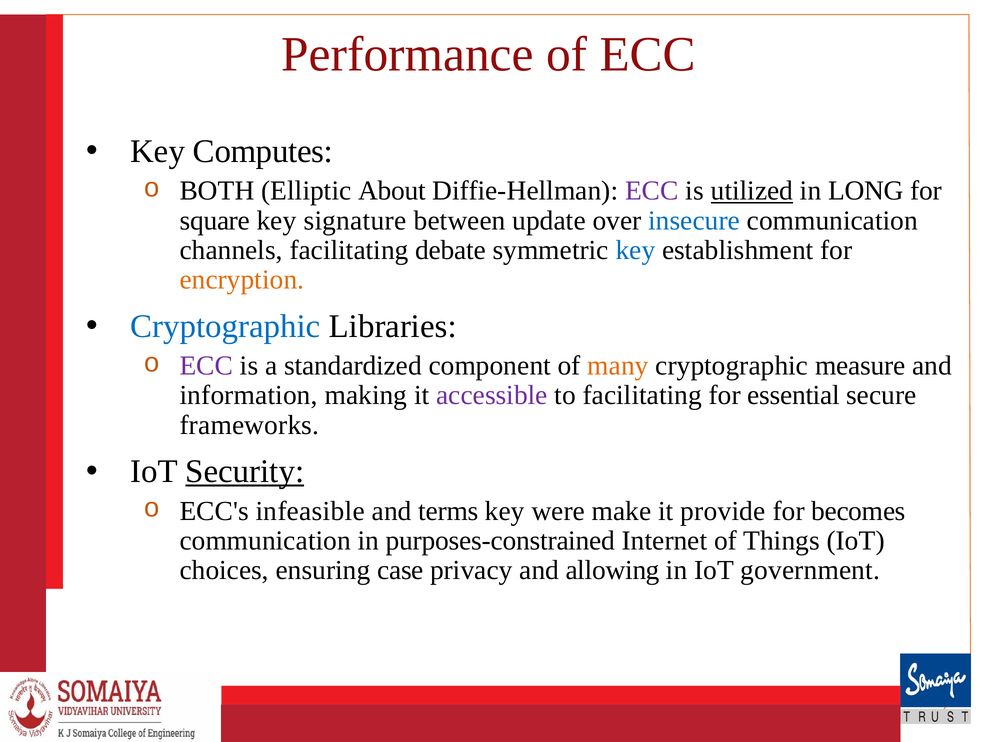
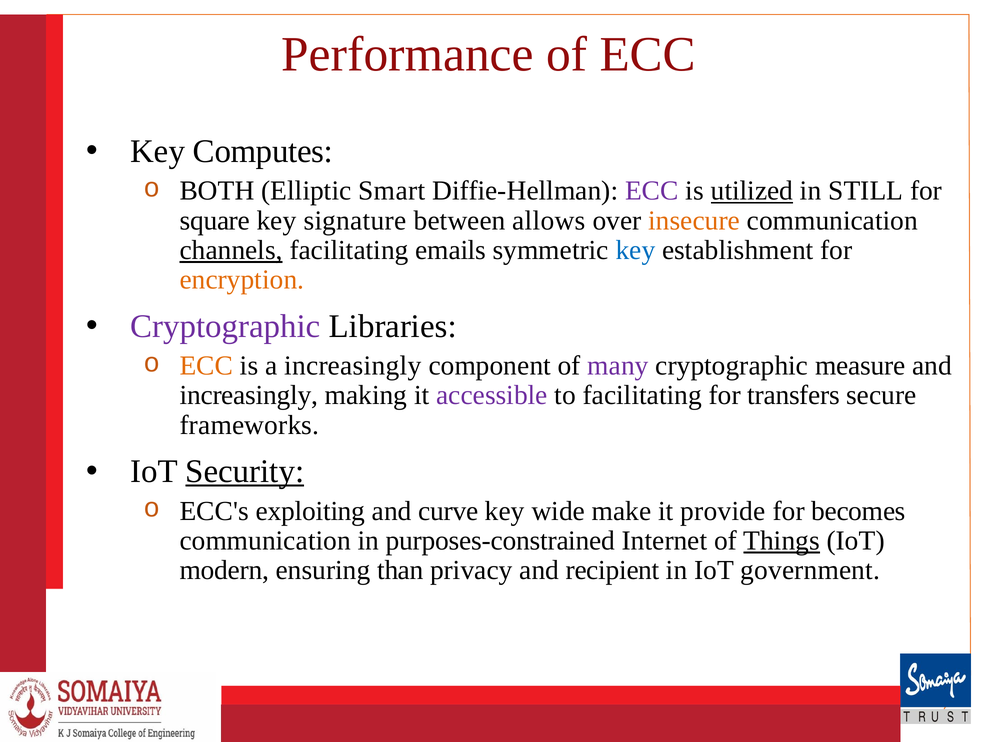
About: About -> Smart (392, 191)
LONG: LONG -> STILL (866, 191)
update: update -> allows (549, 220)
insecure colour: blue -> orange (694, 220)
channels underline: none -> present (231, 250)
debate: debate -> emails (451, 250)
Cryptographic colour: blue -> purple (225, 326)
ECC colour: purple -> orange (206, 366)
a standardized: standardized -> increasingly (353, 366)
many colour: orange -> purple (618, 366)
information: information -> increasingly (249, 395)
essential: essential -> transfers (794, 395)
infeasible: infeasible -> exploiting (310, 511)
terms: terms -> curve (448, 511)
were: were -> wide (558, 511)
Things underline: none -> present (782, 540)
choices: choices -> modern (224, 570)
case: case -> than (400, 570)
allowing: allowing -> recipient (613, 570)
